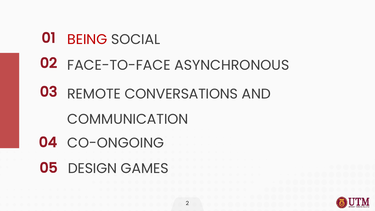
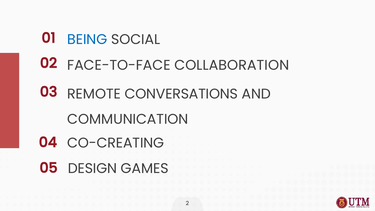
BEING colour: red -> blue (87, 39)
ASYNCHRONOUS: ASYNCHRONOUS -> COLLABORATION (232, 65)
CO-ONGOING: CO-ONGOING -> CO-CREATING (116, 143)
